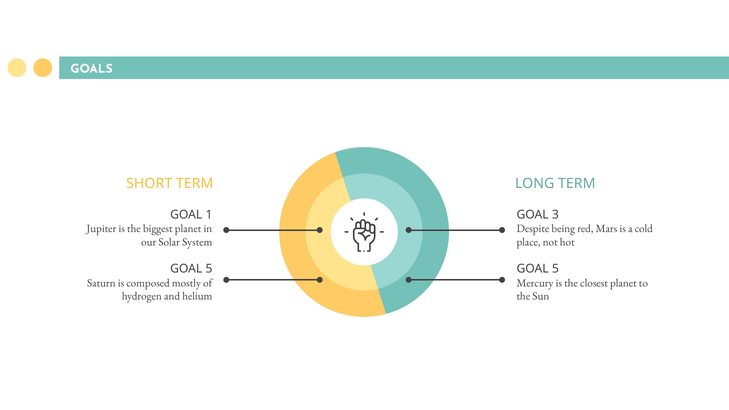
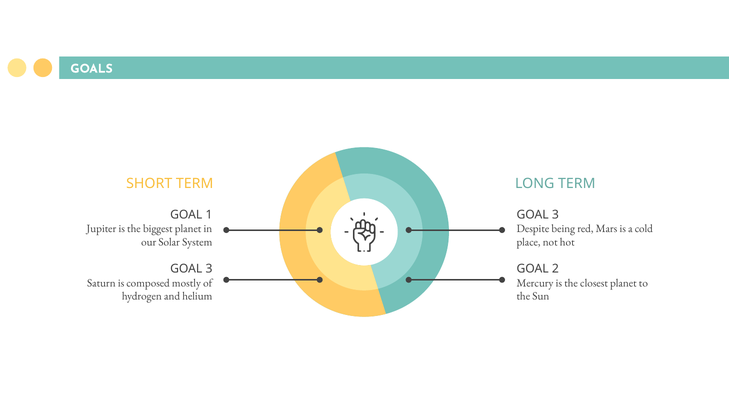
5: 5 -> 3 (209, 269)
5: 5 -> 2 (555, 269)
